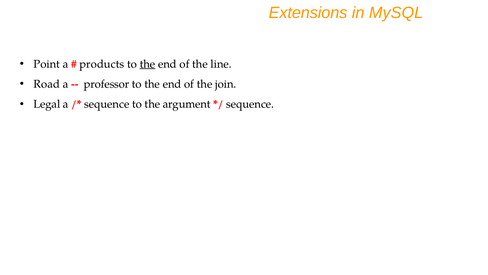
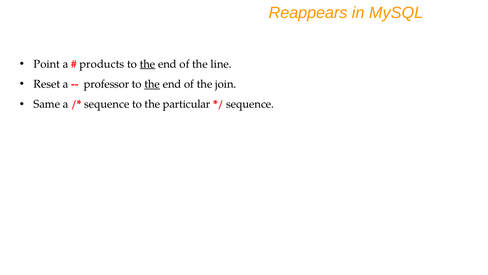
Extensions: Extensions -> Reappears (308, 13)
Road: Road -> Reset (47, 84)
the underline: none -> present (152, 84)
Legal: Legal -> Same (47, 104)
argument: argument -> particular (187, 104)
